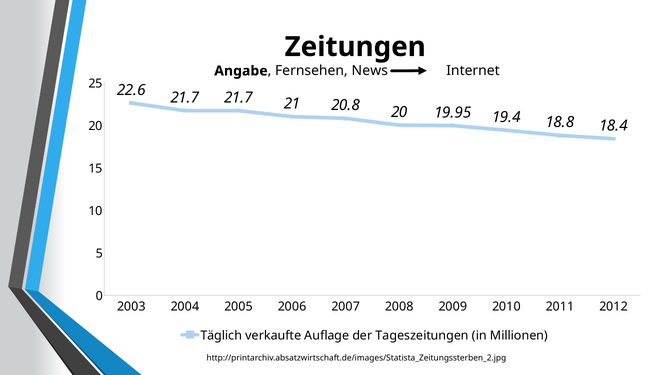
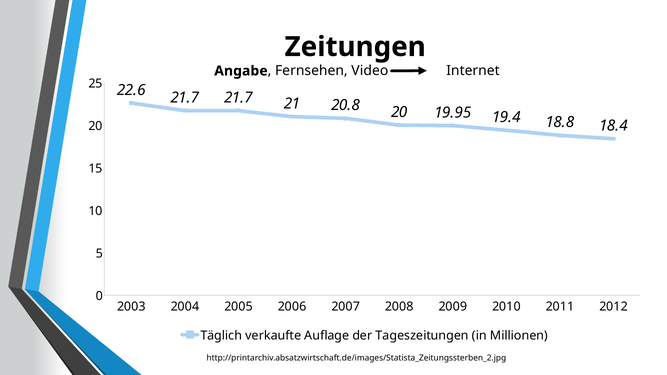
News: News -> Video (370, 71)
